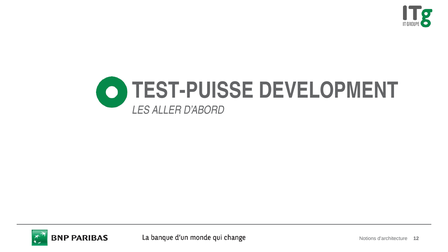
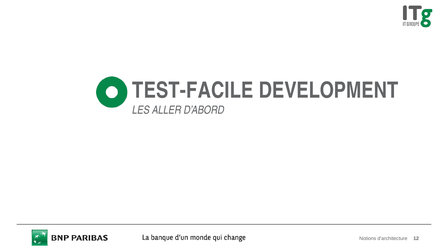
TEST-PUISSE: TEST-PUISSE -> TEST-FACILE (193, 90)
